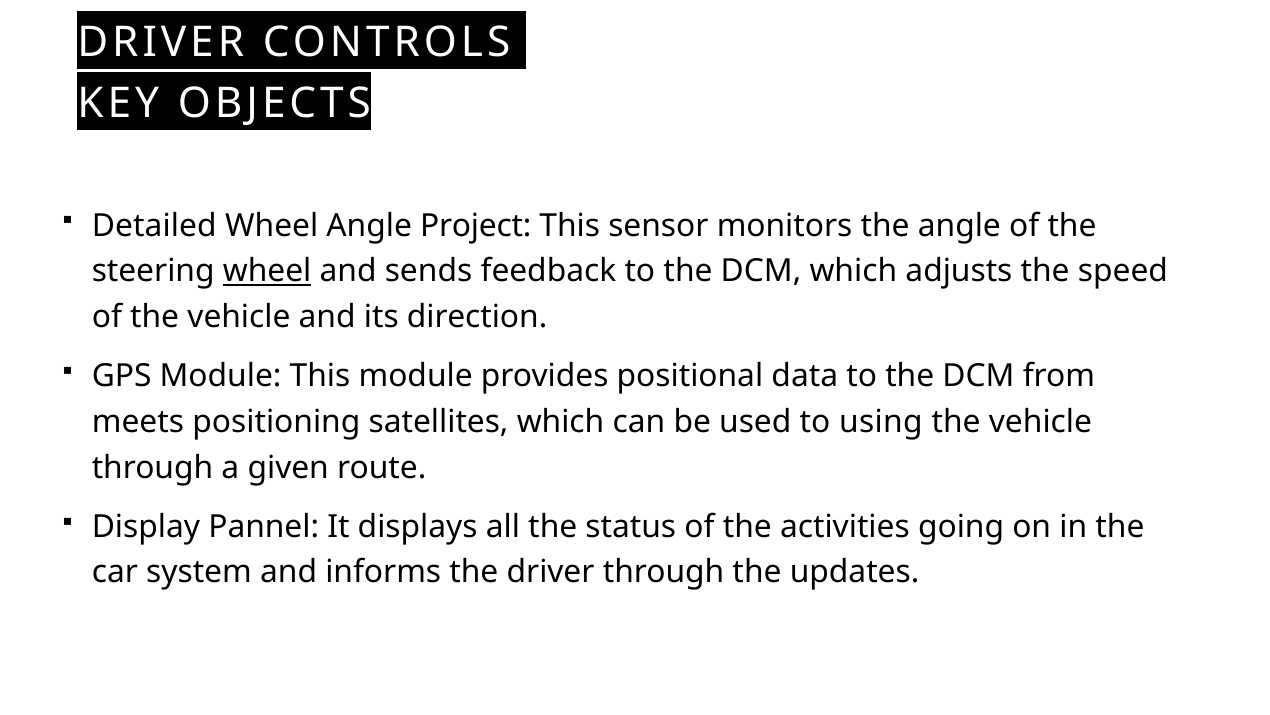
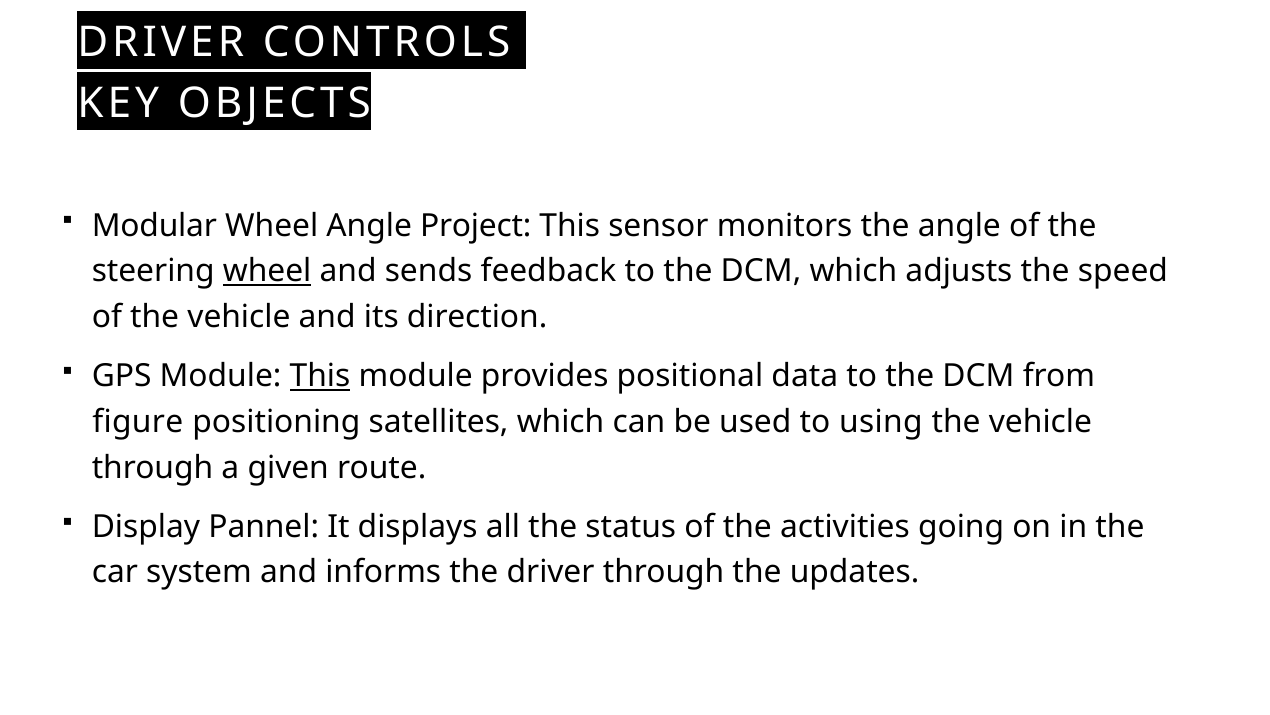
Detailed: Detailed -> Modular (154, 225)
This underline: none -> present (320, 376)
meets: meets -> figure (138, 421)
